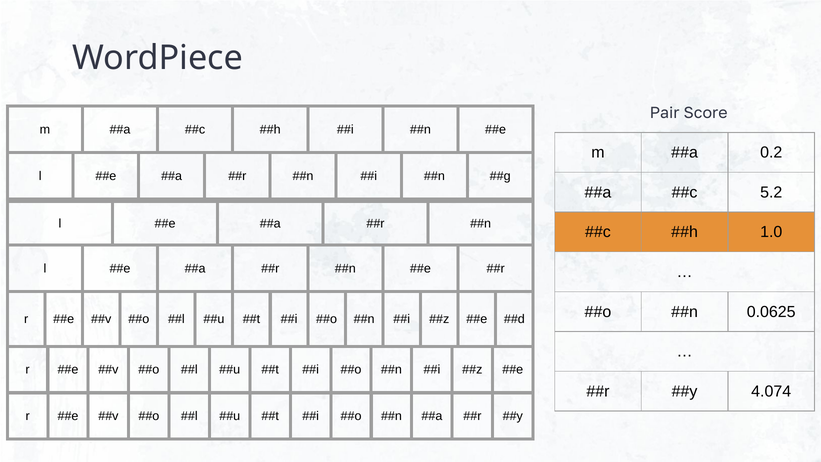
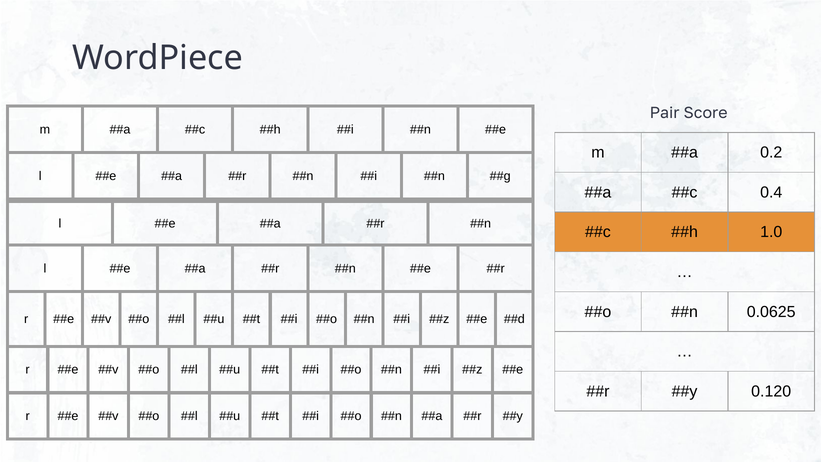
5.2: 5.2 -> 0.4 (771, 192)
4.074: 4.074 -> 0.120 (771, 391)
